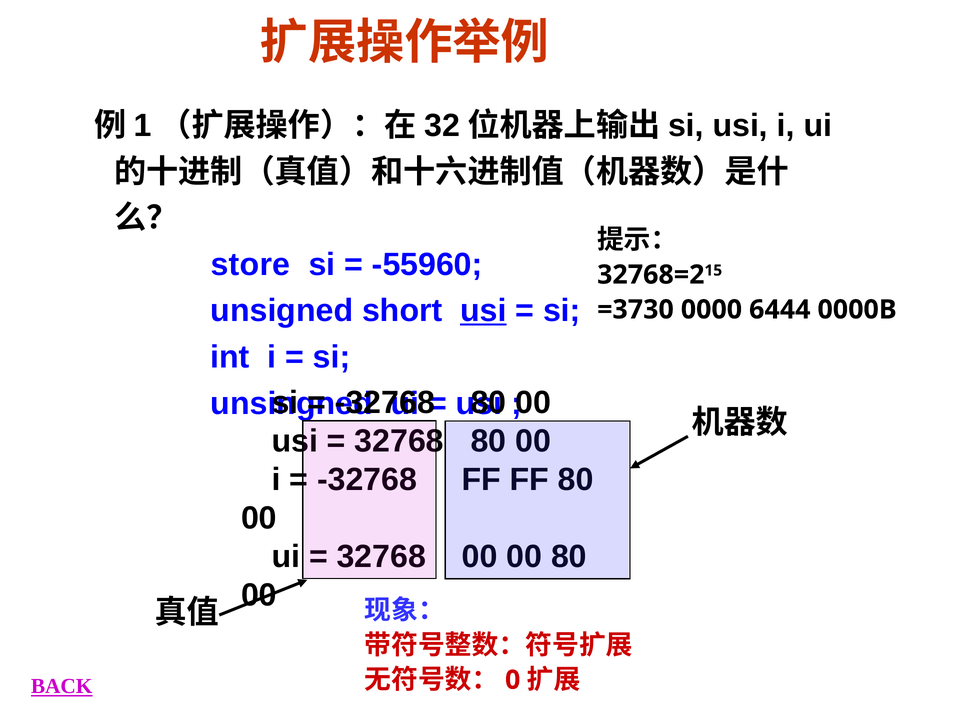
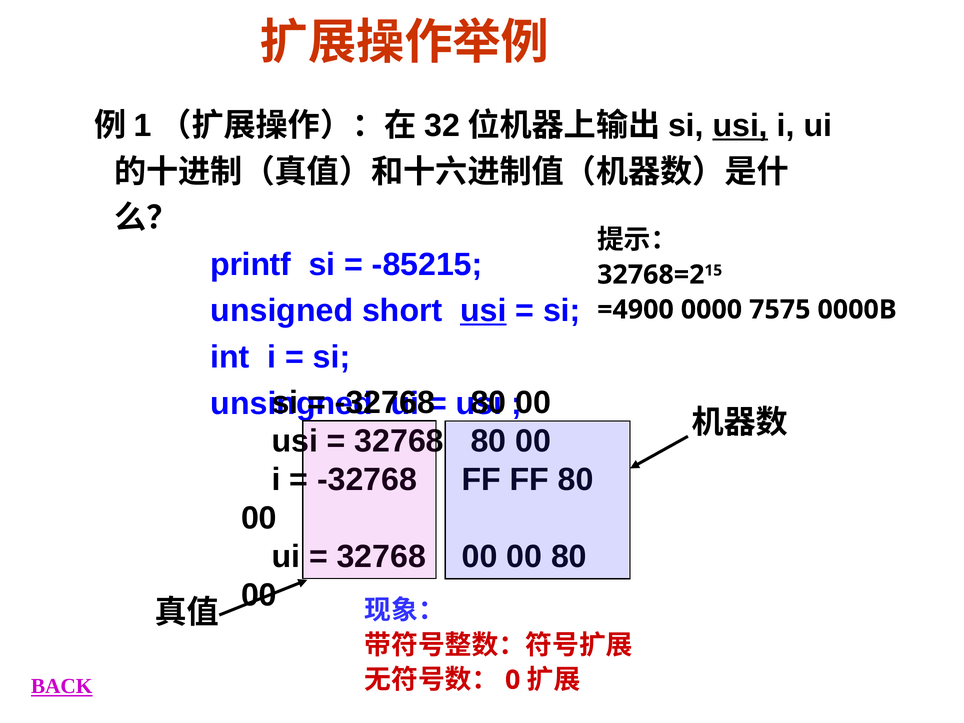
usi underline: none -> present (740, 126)
store: store -> printf (251, 265)
-55960: -55960 -> -85215 (427, 265)
=3730: =3730 -> =4900 (635, 310)
6444: 6444 -> 7575 (780, 310)
